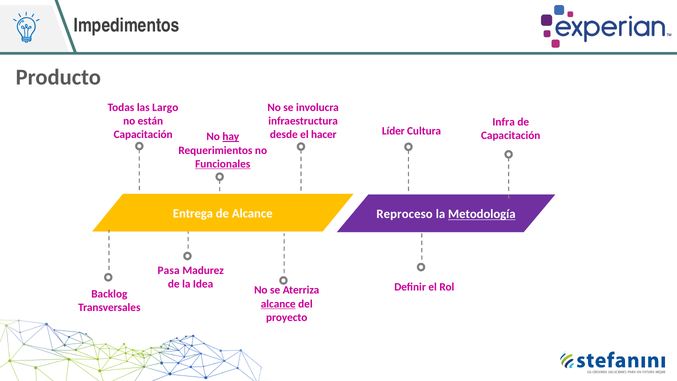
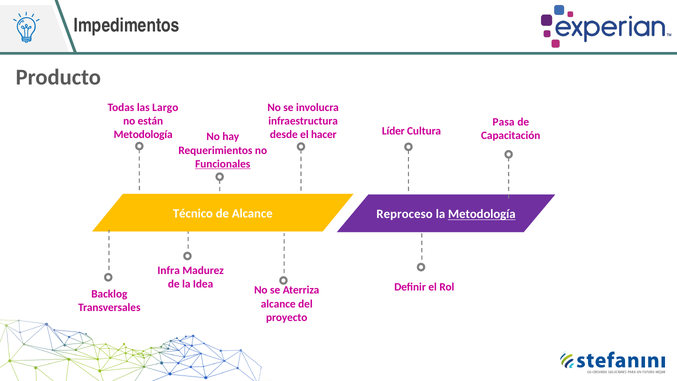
Infra: Infra -> Pasa (504, 122)
Capacitación: Capacitación -> Metodología (143, 134)
hay underline: present -> none (231, 137)
Entrega: Entrega -> Técnico (193, 213)
Pasa: Pasa -> Infra (169, 270)
alcance underline: present -> none (278, 304)
